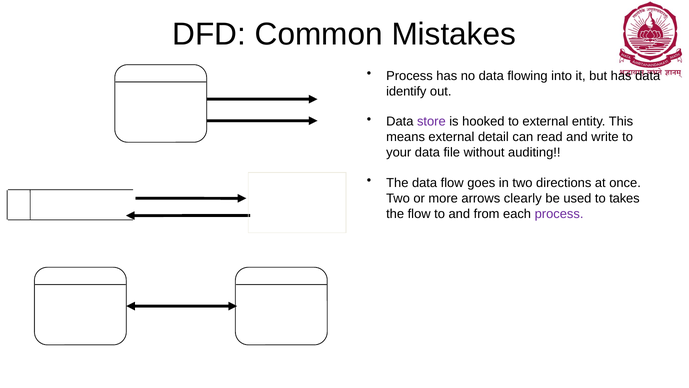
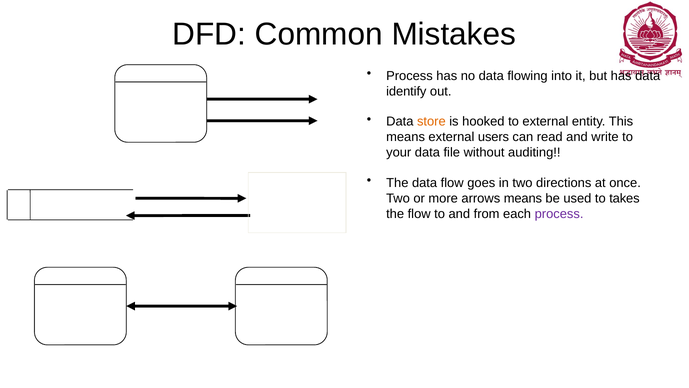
store colour: purple -> orange (431, 121)
detail: detail -> users (493, 137)
arrows clearly: clearly -> means (523, 198)
